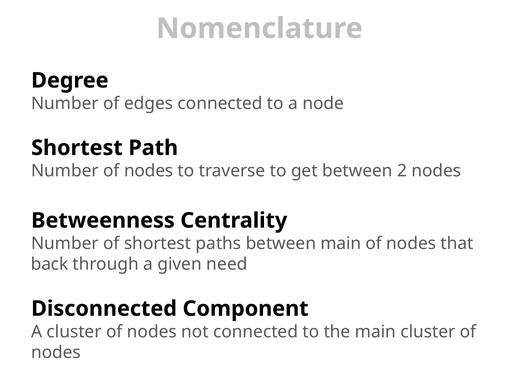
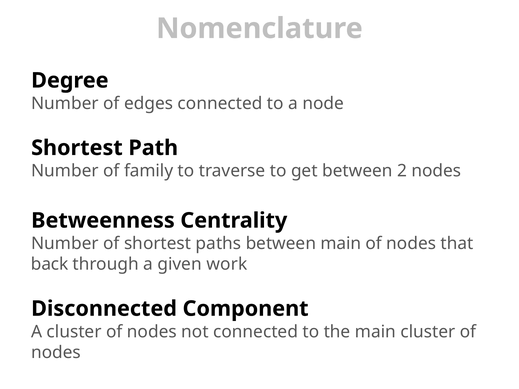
Number of nodes: nodes -> family (149, 171)
need: need -> work (227, 264)
